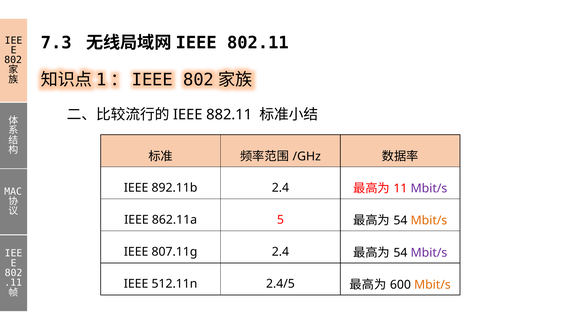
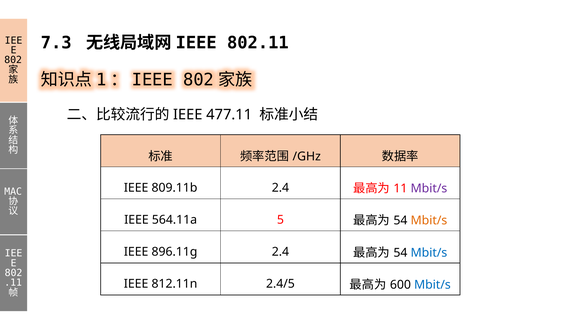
882.11: 882.11 -> 477.11 (229, 115)
892.11b: 892.11b -> 809.11b (174, 188)
862.11a: 862.11a -> 564.11a (174, 220)
807.11g: 807.11g -> 896.11g (174, 252)
Mbit/s colour: purple -> blue (429, 253)
512.11n: 512.11n -> 812.11n (174, 284)
Mbit/s colour: orange -> blue (432, 285)
